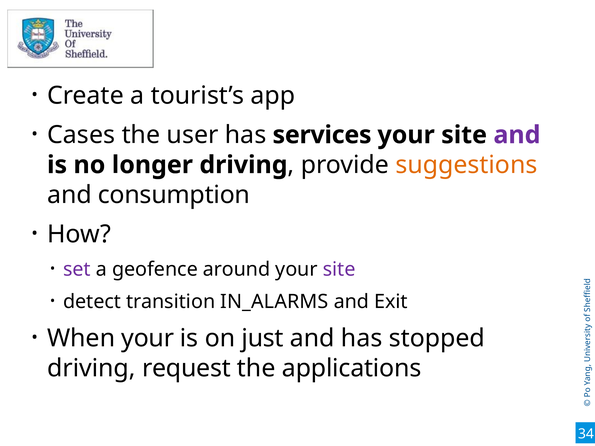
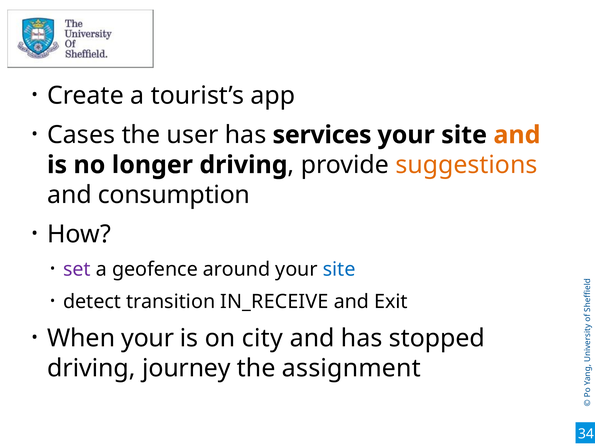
and colour: purple -> orange (517, 135)
site colour: purple -> blue (339, 269)
IN_ALARMS: IN_ALARMS -> IN_RECEIVE (274, 302)
just: just -> city (262, 338)
request: request -> journey (186, 368)
applications: applications -> assignment (351, 368)
